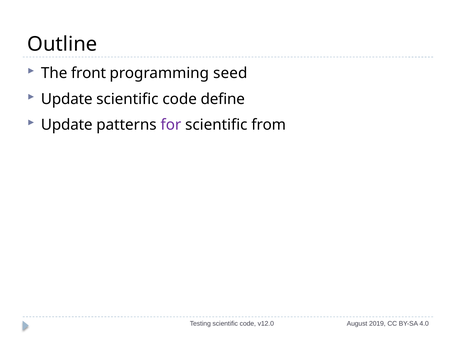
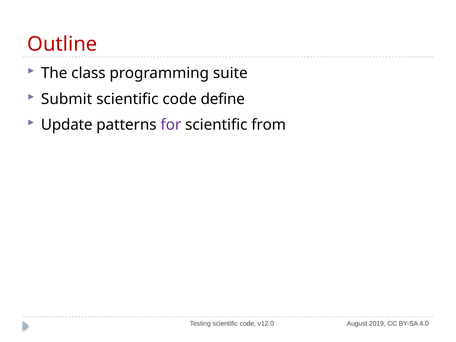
Outline colour: black -> red (62, 44)
front: front -> class (88, 73)
seed: seed -> suite (230, 73)
Update: Update -> Submit (67, 99)
